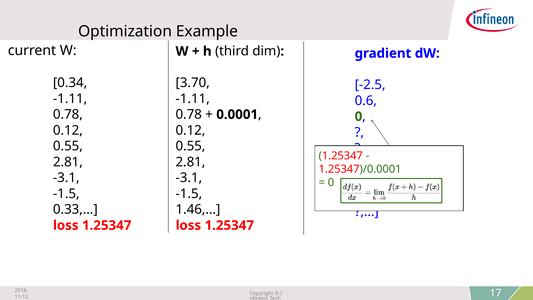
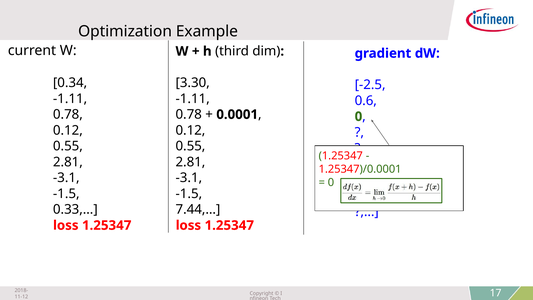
3.70: 3.70 -> 3.30 (193, 83)
1.46,…: 1.46,… -> 7.44,… (198, 209)
